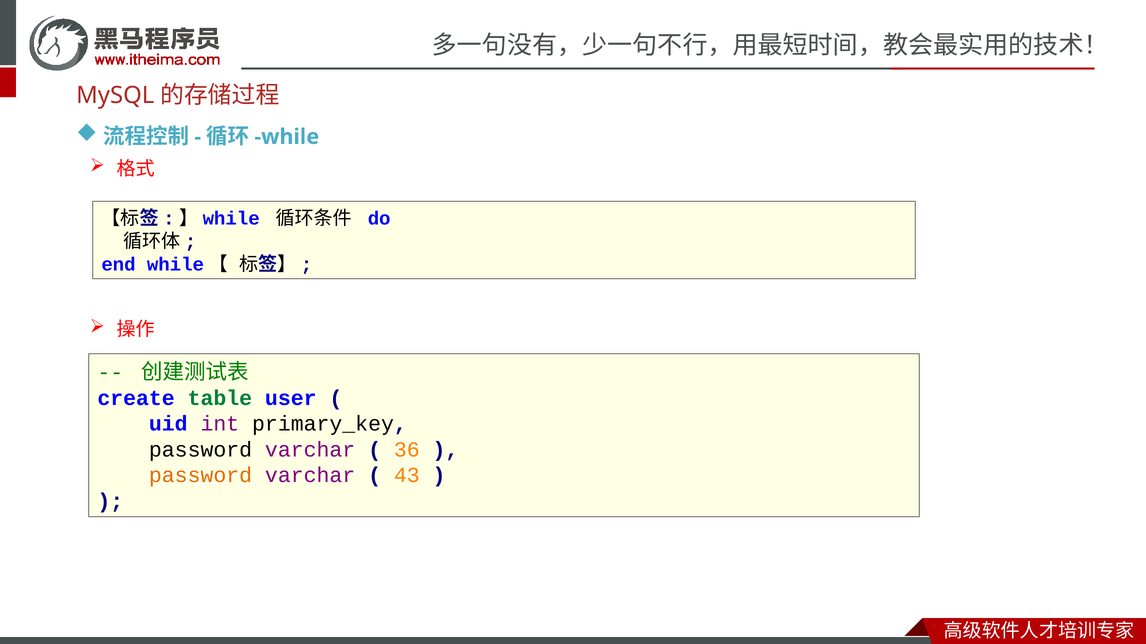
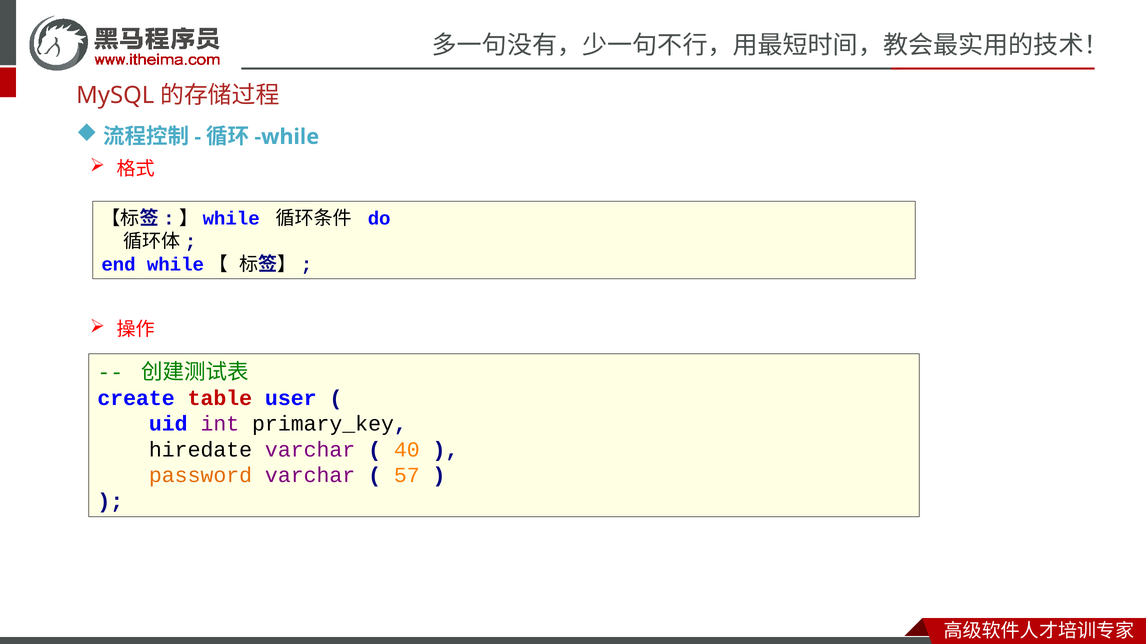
table colour: green -> red (220, 398)
password: password -> hiredate (201, 450)
36: 36 -> 40 (407, 450)
43: 43 -> 57 (407, 476)
